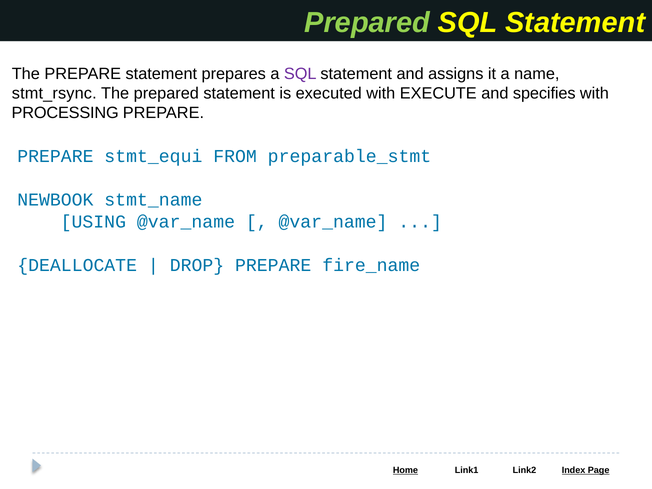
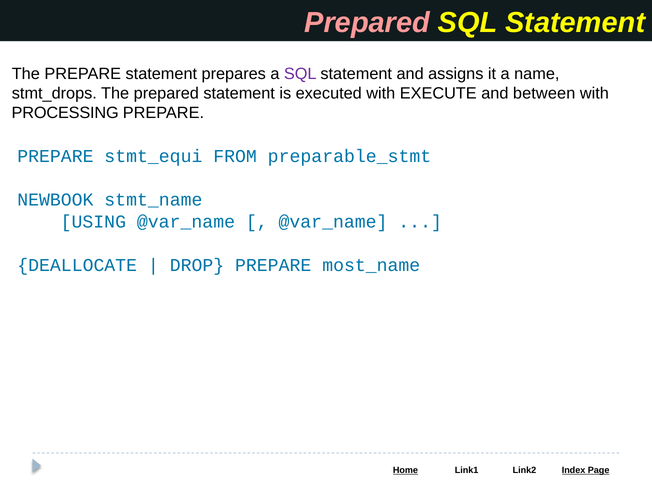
Prepared colour: light green -> pink (367, 23)
stmt_rsync: stmt_rsync -> stmt_drops (54, 93)
specifies: specifies -> between (544, 93)
fire_name: fire_name -> most_name (371, 265)
